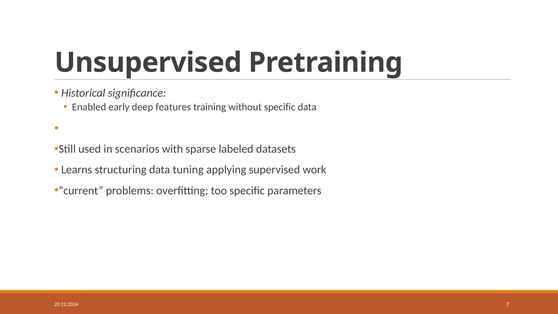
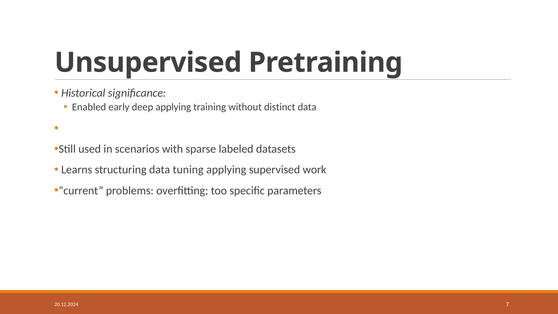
deep features: features -> applying (173, 107)
without specific: specific -> distinct (280, 107)
